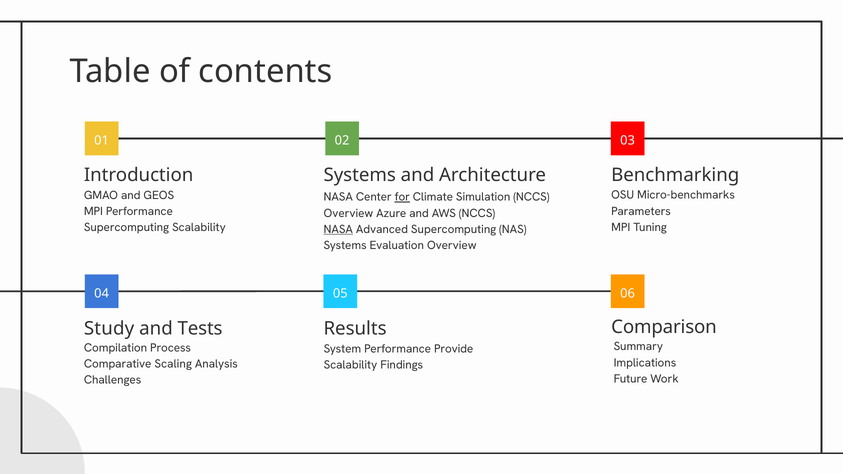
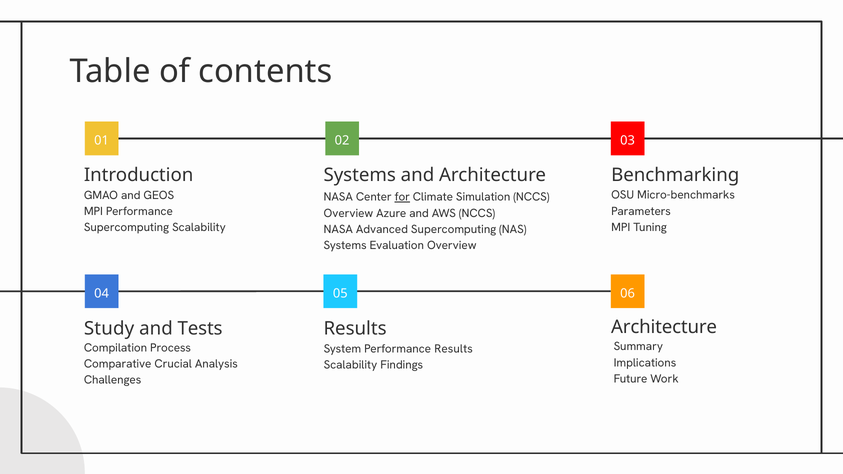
NASA underline: present -> none (338, 229)
Comparison: Comparison -> Architecture (664, 327)
Performance Provide: Provide -> Results (454, 349)
Scaling: Scaling -> Crucial (173, 364)
